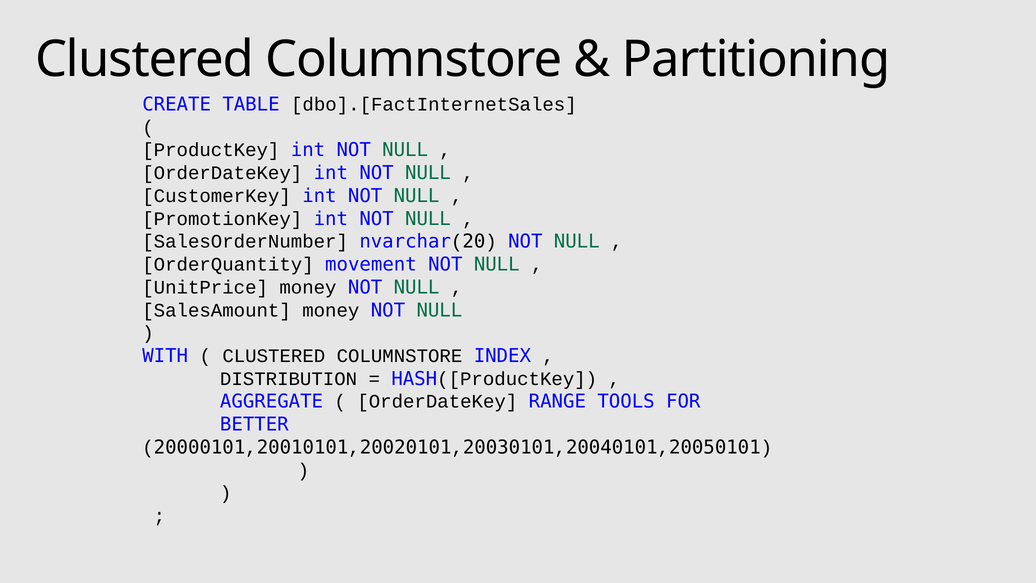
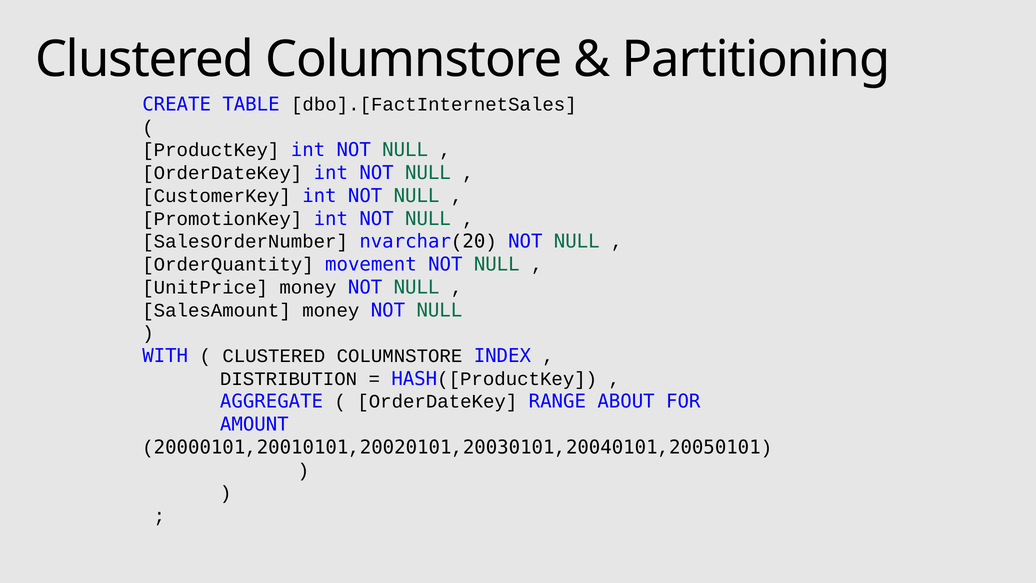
TOOLS: TOOLS -> ABOUT (626, 401)
BETTER: BETTER -> AMOUNT (254, 424)
